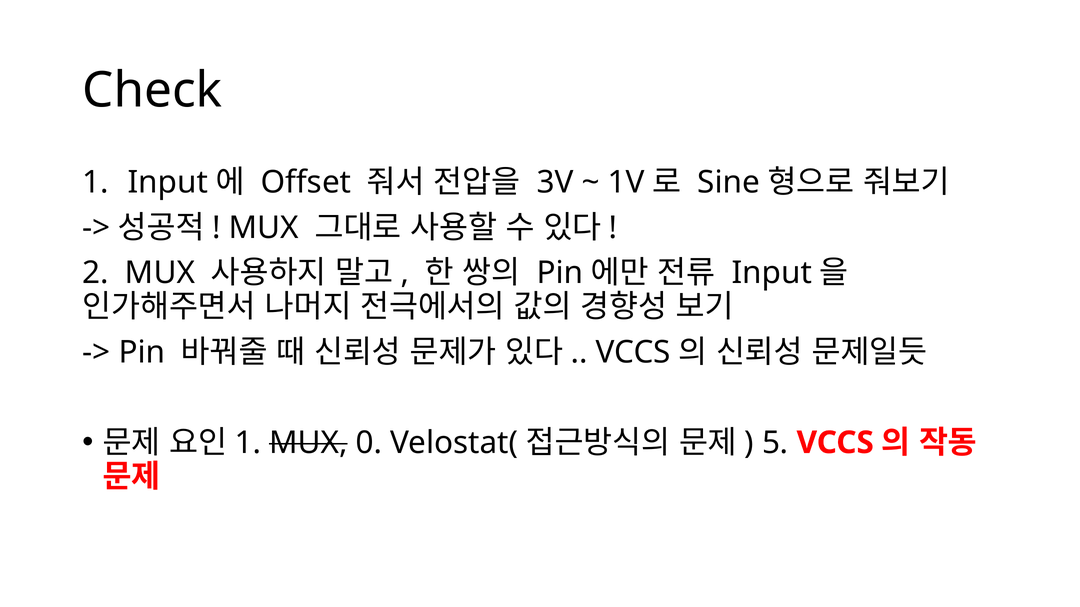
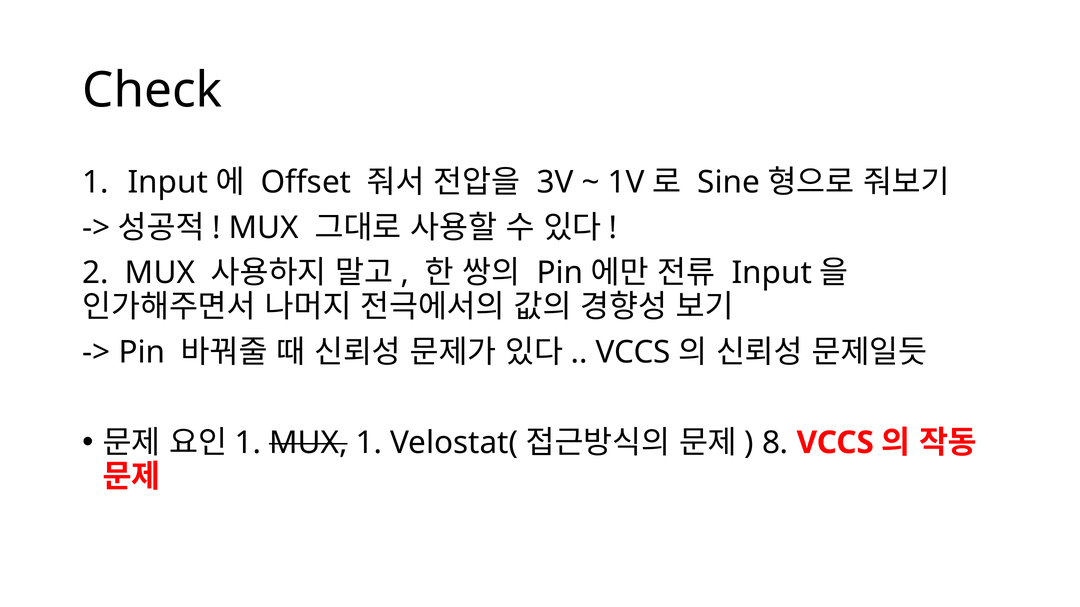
MUX 0: 0 -> 1 (369, 443)
5: 5 -> 8 (775, 443)
